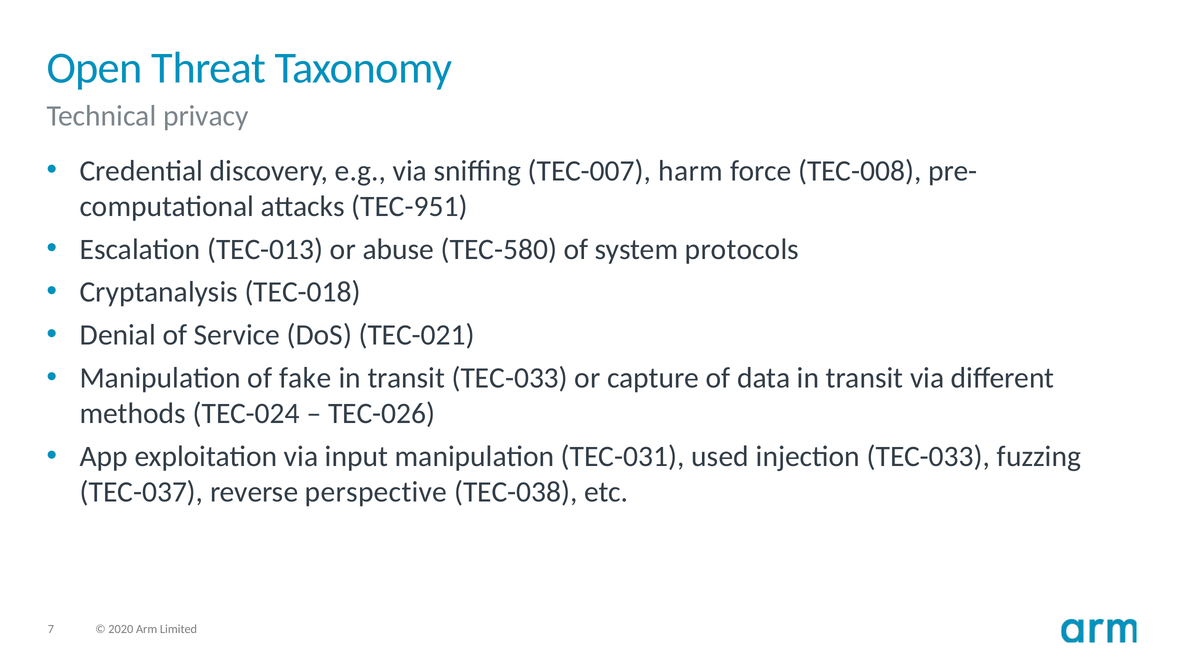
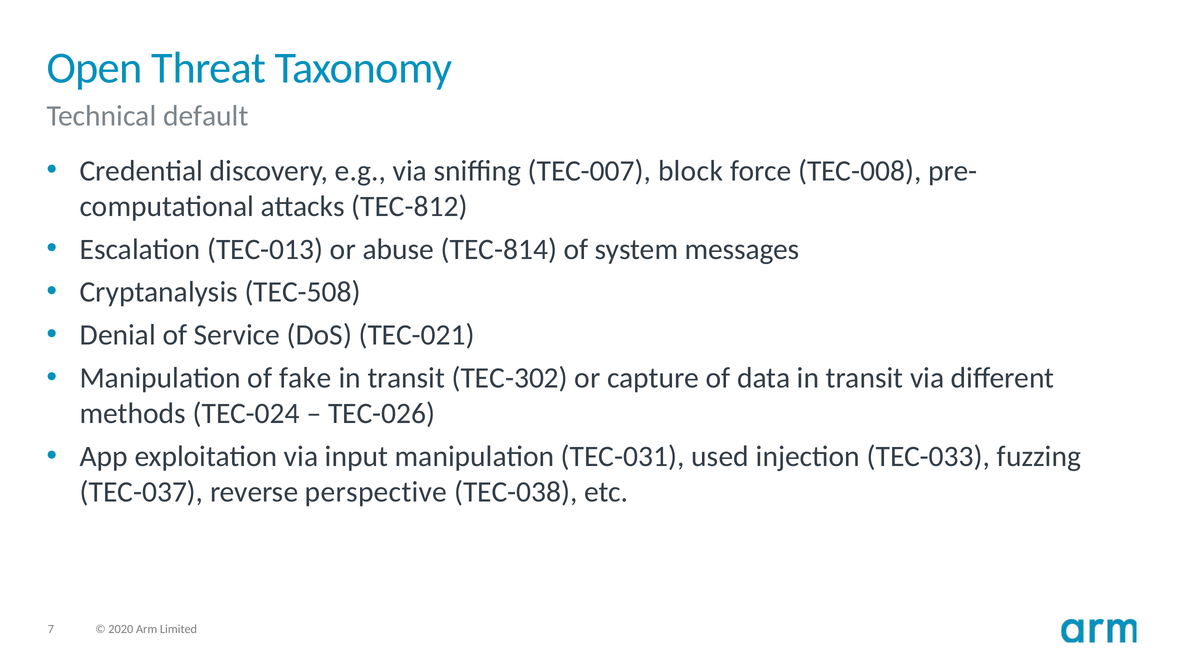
privacy: privacy -> default (206, 116)
harm: harm -> block (691, 171)
TEC-951: TEC-951 -> TEC-812 (409, 206)
TEC-580: TEC-580 -> TEC-814 (499, 249)
protocols: protocols -> messages (742, 249)
TEC-018: TEC-018 -> TEC-508 (303, 292)
transit TEC-033: TEC-033 -> TEC-302 (510, 378)
